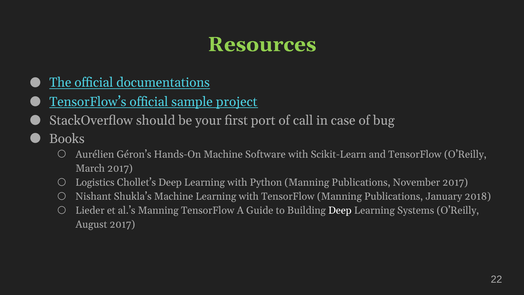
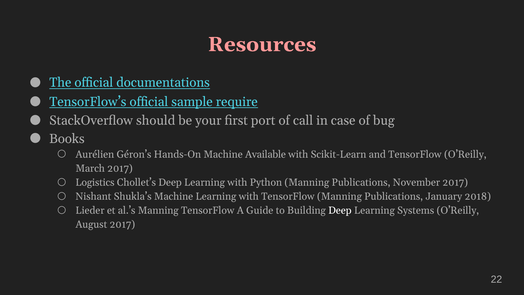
Resources colour: light green -> pink (262, 44)
project: project -> require (237, 102)
Software: Software -> Available (265, 154)
